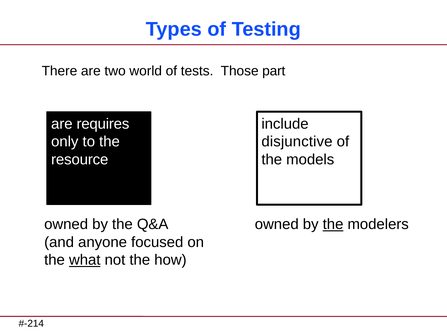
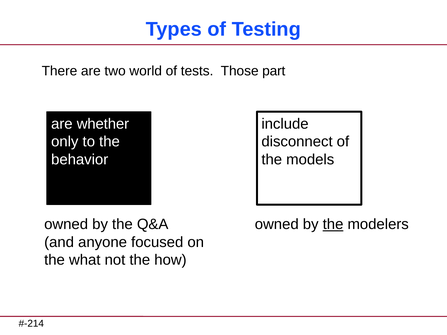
requires: requires -> whether (103, 124)
disjunctive: disjunctive -> disconnect (297, 142)
resource: resource -> behavior (80, 160)
what underline: present -> none (85, 260)
